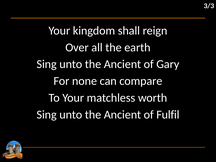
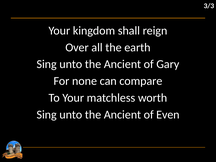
Fulfil: Fulfil -> Even (168, 115)
